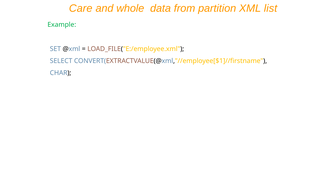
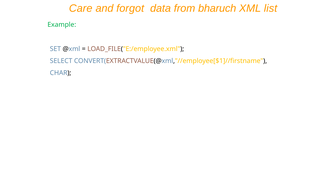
whole: whole -> forgot (130, 8)
partition: partition -> bharuch (217, 8)
